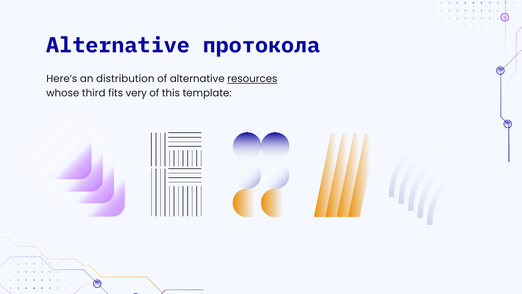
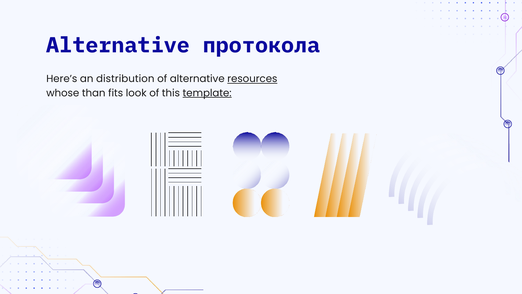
third: third -> than (94, 93)
very: very -> look (136, 93)
template underline: none -> present (207, 93)
